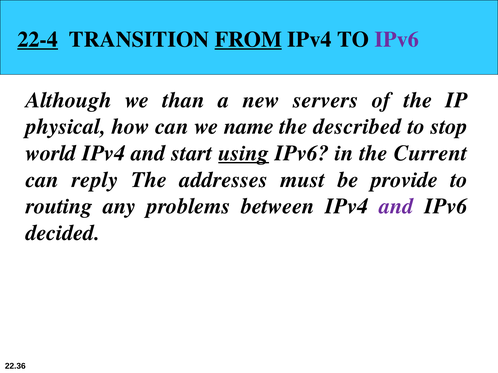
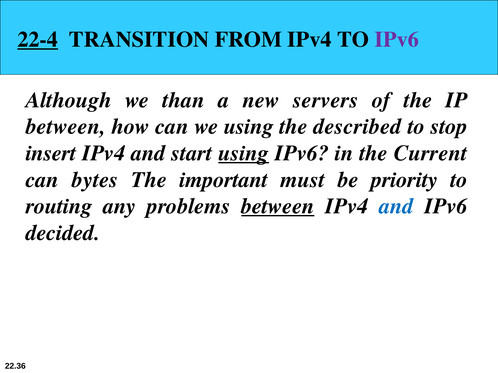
FROM underline: present -> none (248, 39)
physical: physical -> between (66, 127)
we name: name -> using (249, 127)
world: world -> insert (51, 153)
reply: reply -> bytes (95, 180)
addresses: addresses -> important (224, 180)
provide: provide -> priority (405, 180)
between underline: none -> present (278, 207)
and colour: purple -> blue (396, 207)
